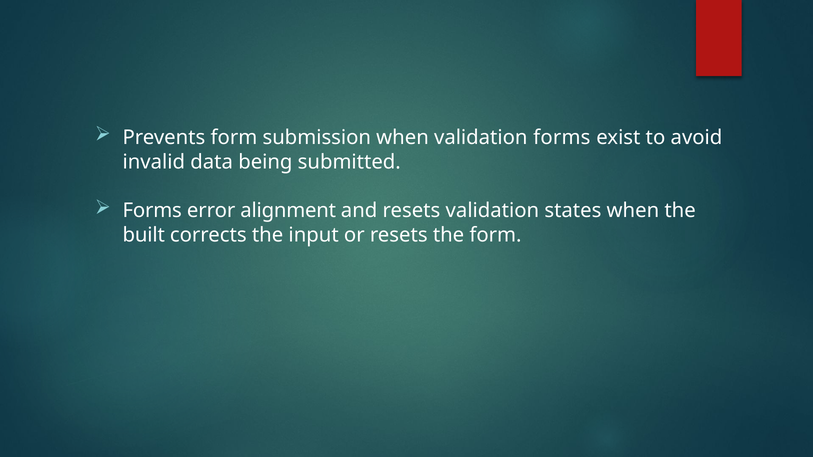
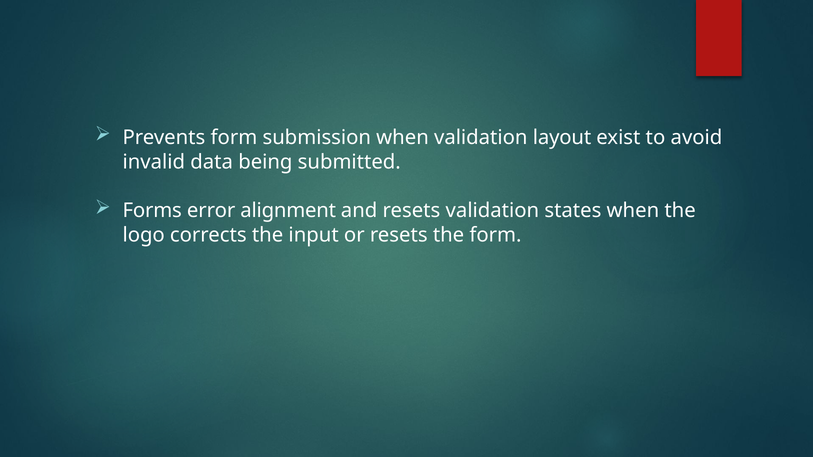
validation forms: forms -> layout (562, 138)
built: built -> logo (144, 235)
